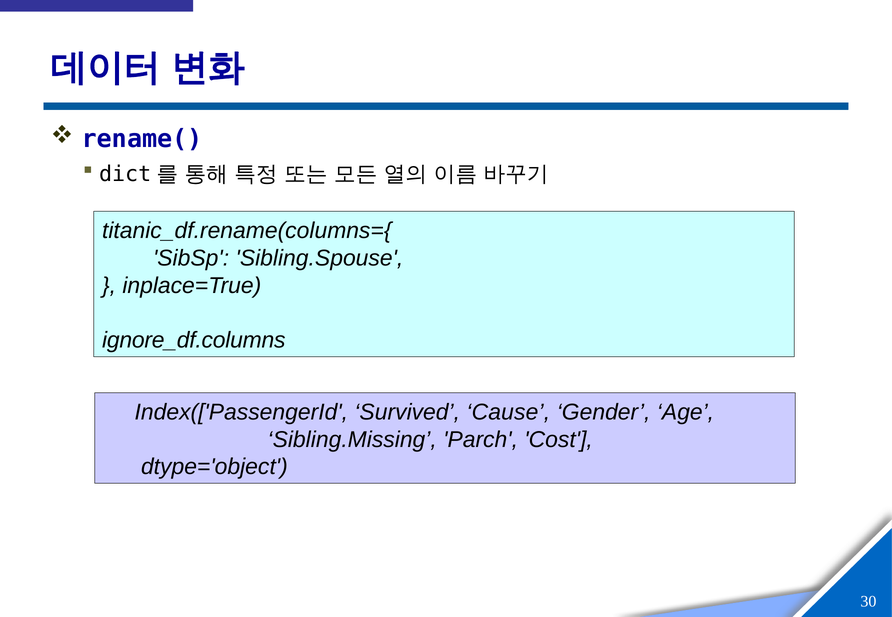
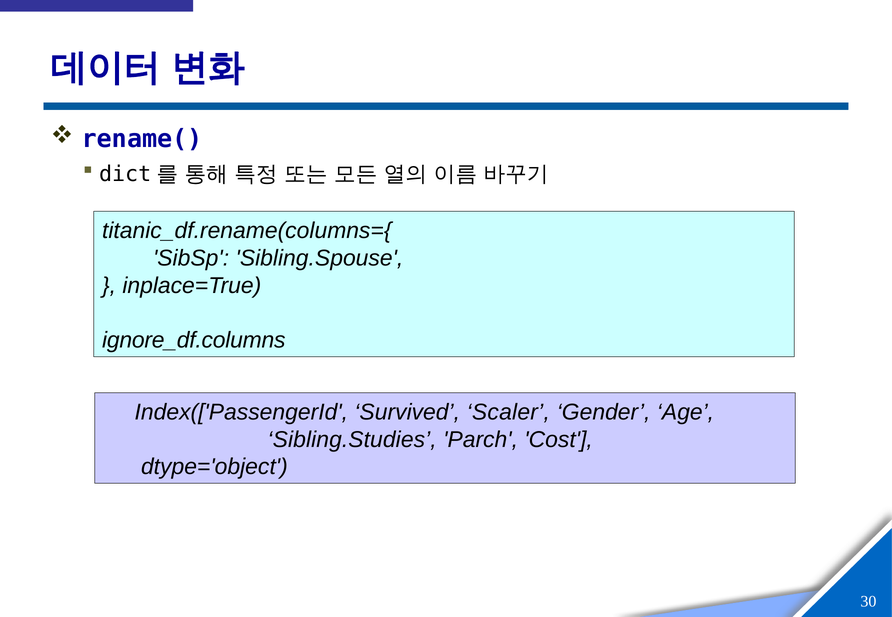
Cause: Cause -> Scaler (508, 412)
Sibling.Missing: Sibling.Missing -> Sibling.Studies (352, 440)
